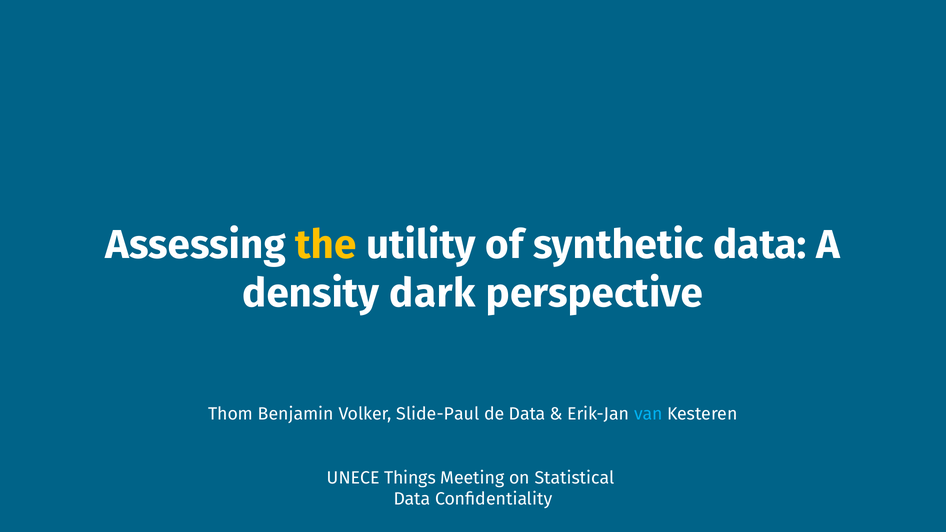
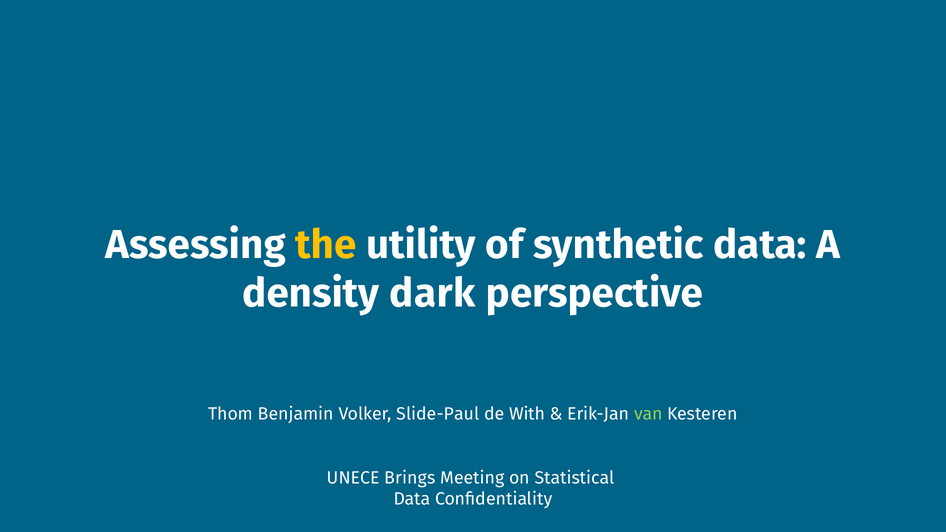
de Data: Data -> With (527, 414)
van colour: light blue -> light green (648, 414)
Things: Things -> Brings (410, 478)
